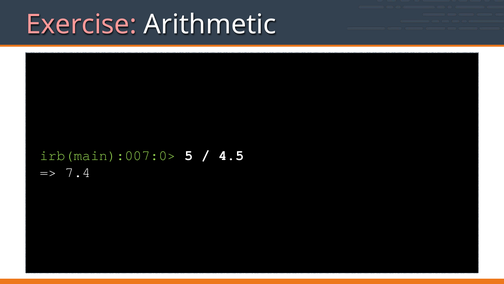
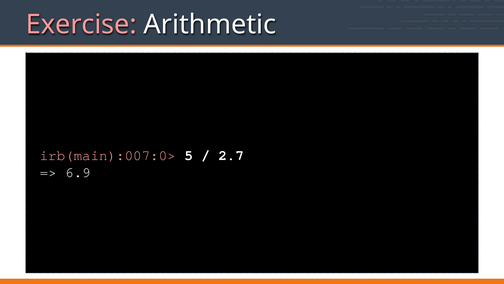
irb(main):007:0> colour: light green -> pink (108, 155)
4.5: 4.5 -> 2.7 (231, 155)
7.4: 7.4 -> 6.9 (78, 172)
